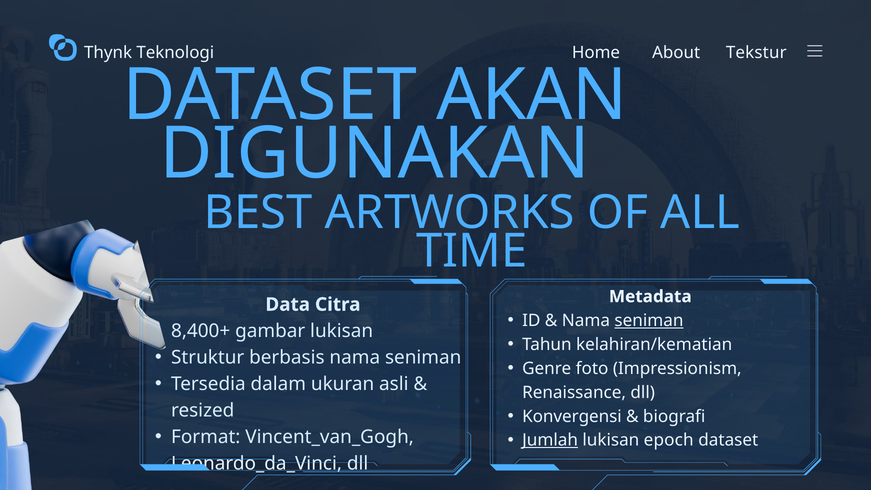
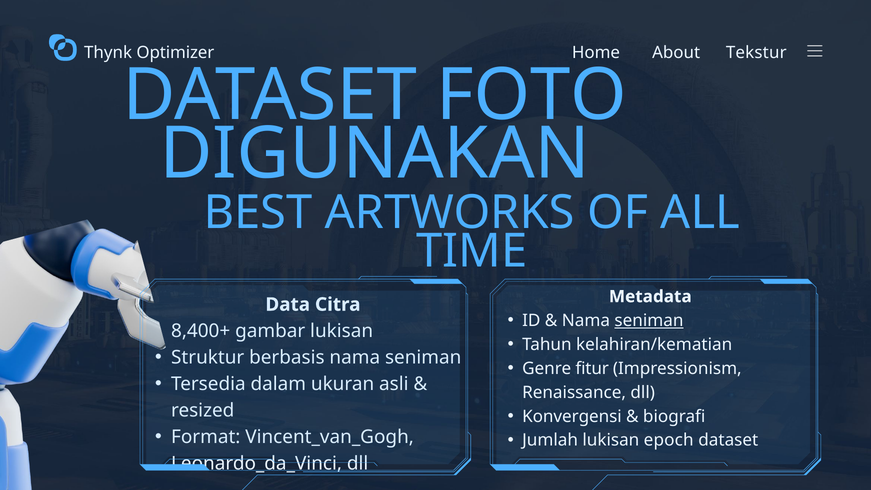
Teknologi: Teknologi -> Optimizer (175, 53)
AKAN: AKAN -> FOTO (531, 95)
foto: foto -> fitur (592, 368)
Jumlah underline: present -> none (550, 440)
